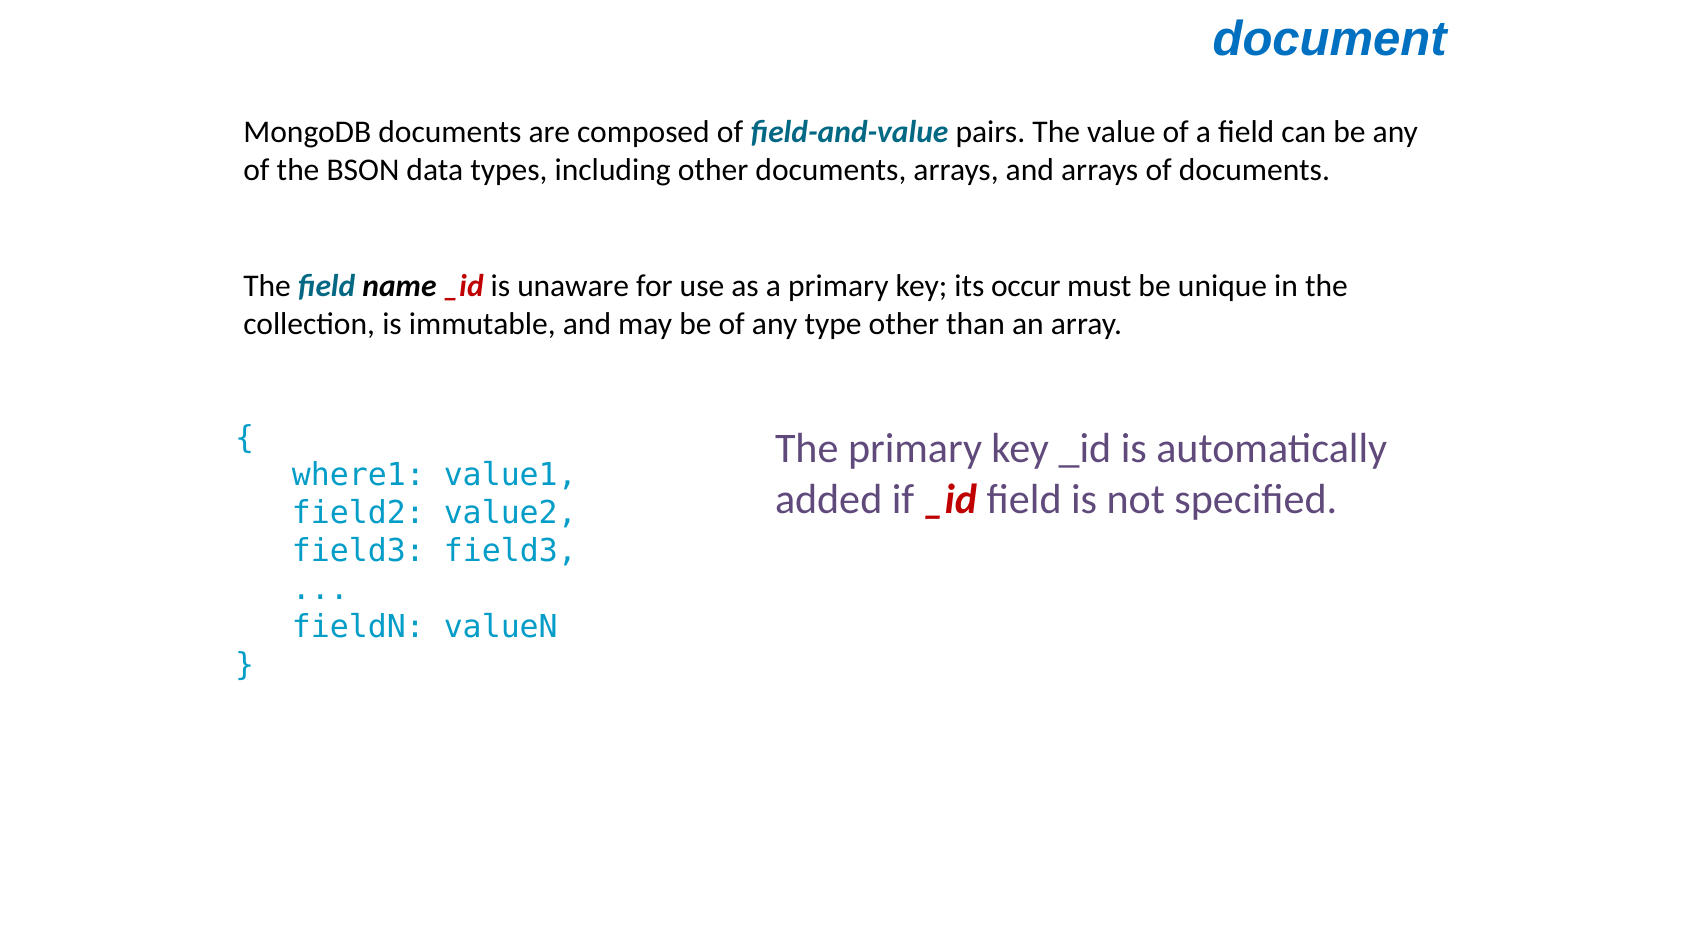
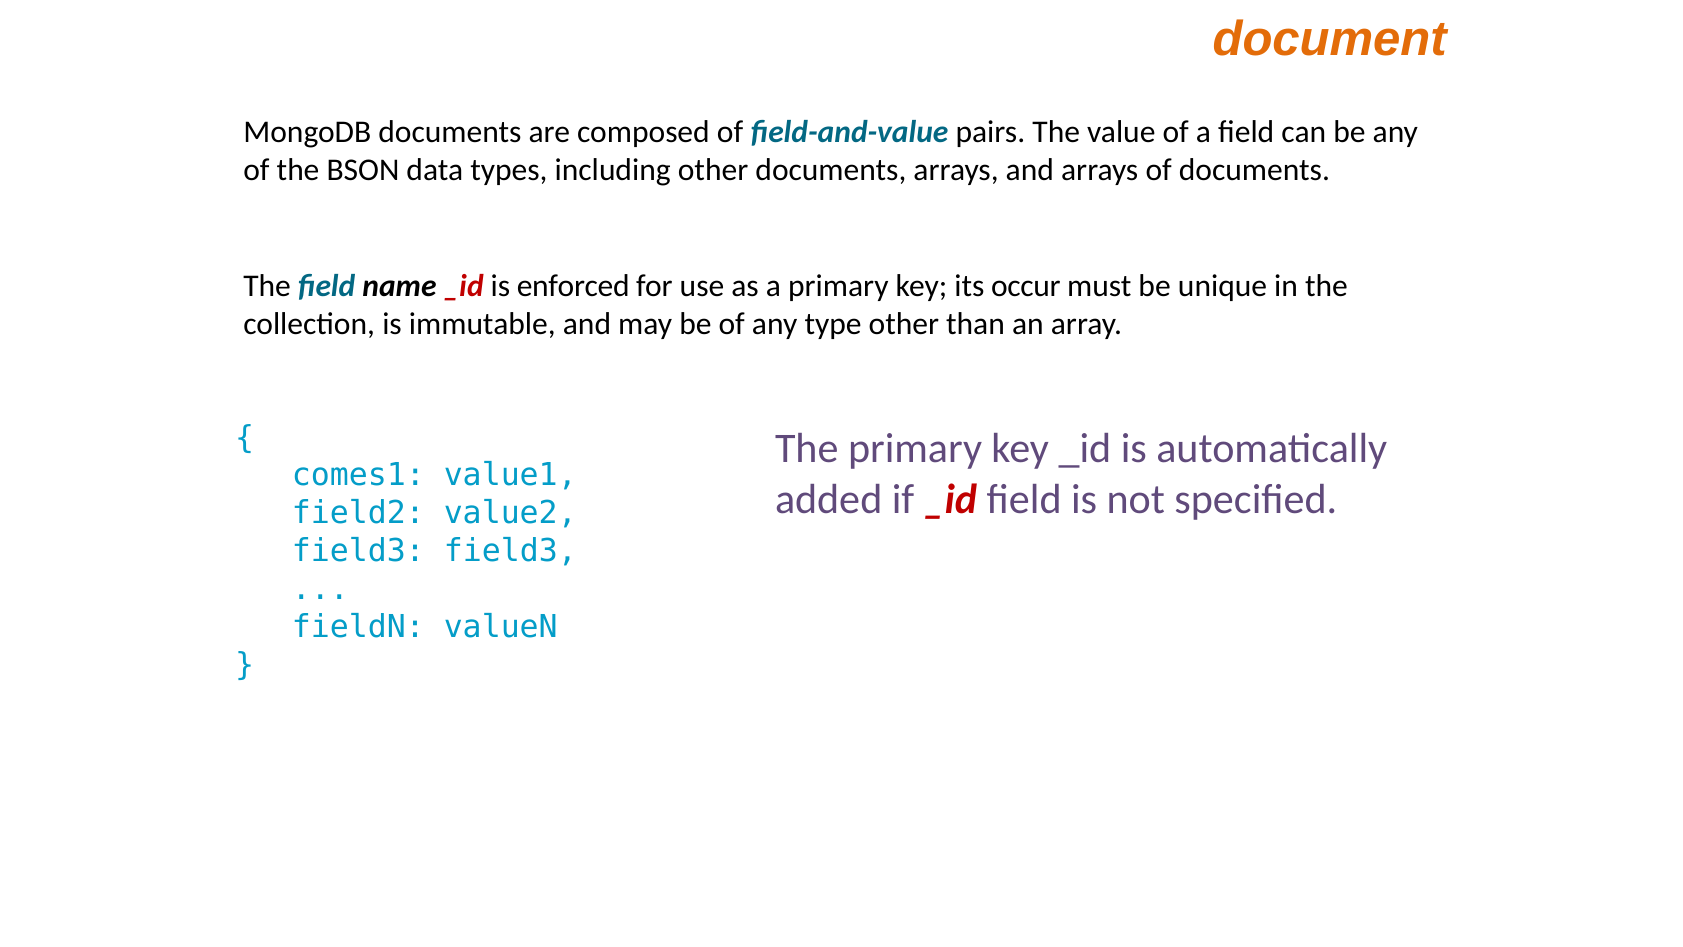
document colour: blue -> orange (1330, 39)
unaware: unaware -> enforced (573, 286)
where1: where1 -> comes1 (358, 475)
